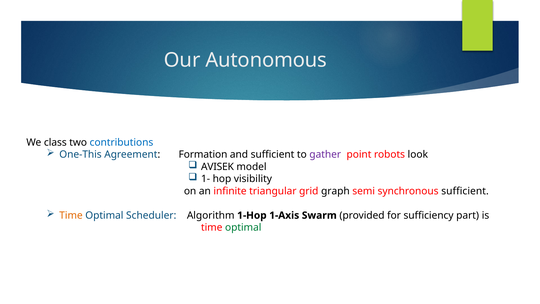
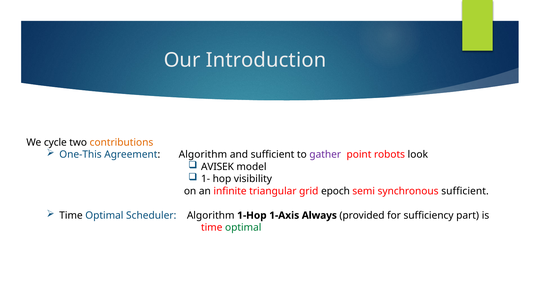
Autonomous: Autonomous -> Introduction (266, 60)
class: class -> cycle (55, 142)
contributions colour: blue -> orange (121, 142)
Agreement Formation: Formation -> Algorithm (203, 154)
graph: graph -> epoch (335, 191)
Time colour: orange -> black (71, 215)
Swarm: Swarm -> Always (319, 215)
